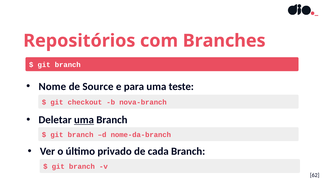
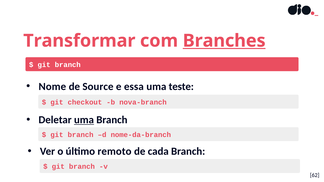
Repositórios: Repositórios -> Transformar (79, 41)
Branches underline: none -> present (224, 41)
para: para -> essa (134, 87)
privado: privado -> remoto (115, 152)
